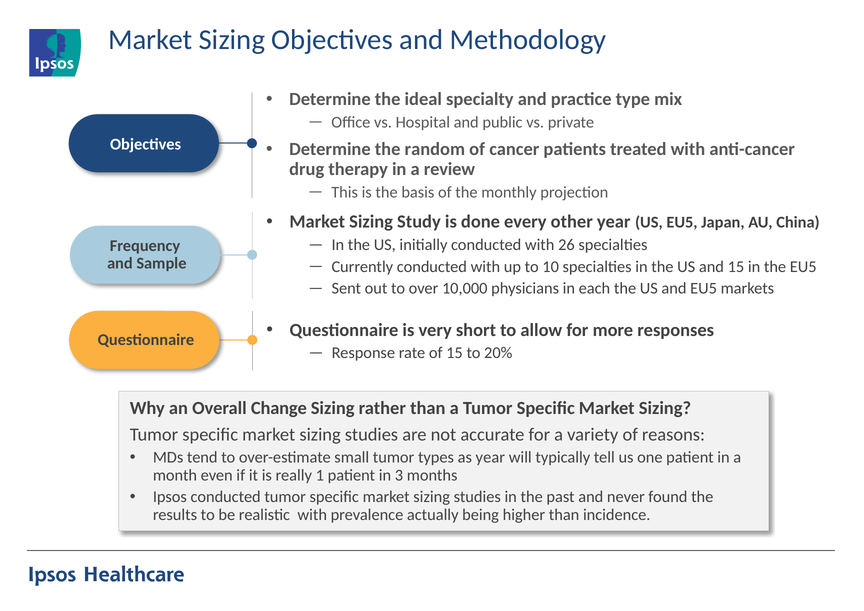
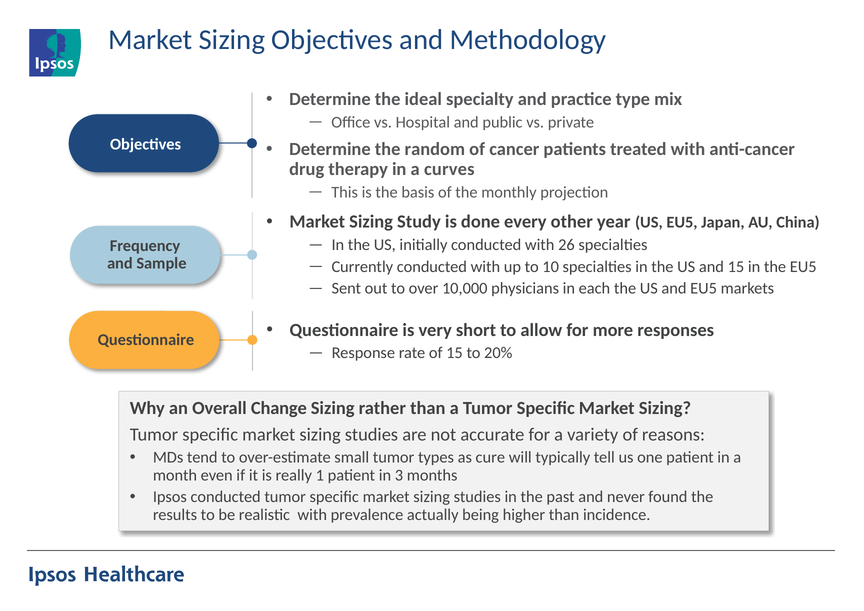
review: review -> curves (449, 169)
as year: year -> cure (490, 457)
